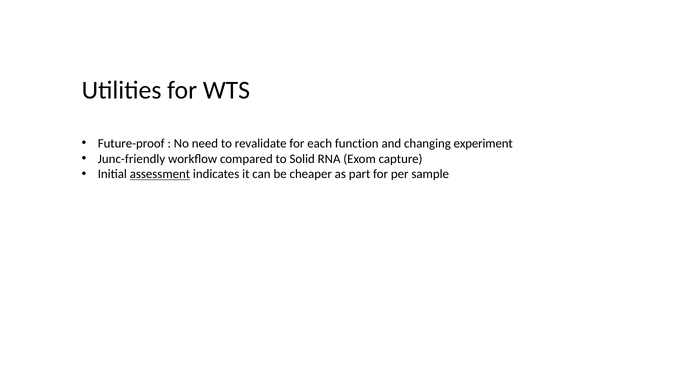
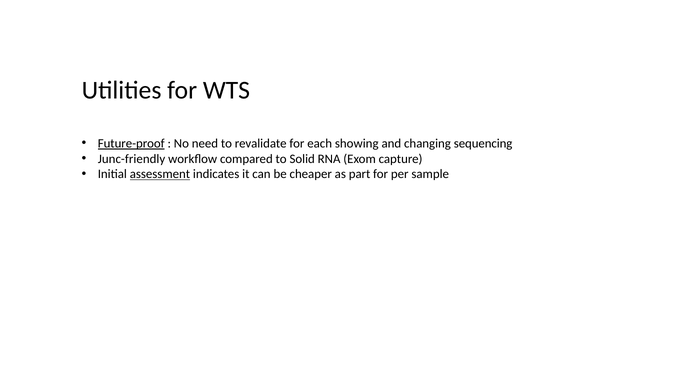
Future-proof underline: none -> present (131, 143)
function: function -> showing (357, 143)
experiment: experiment -> sequencing (483, 143)
